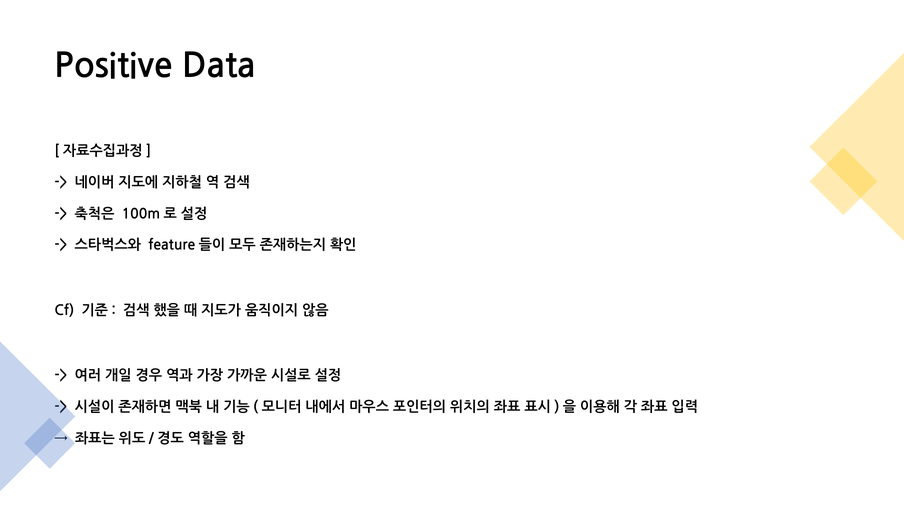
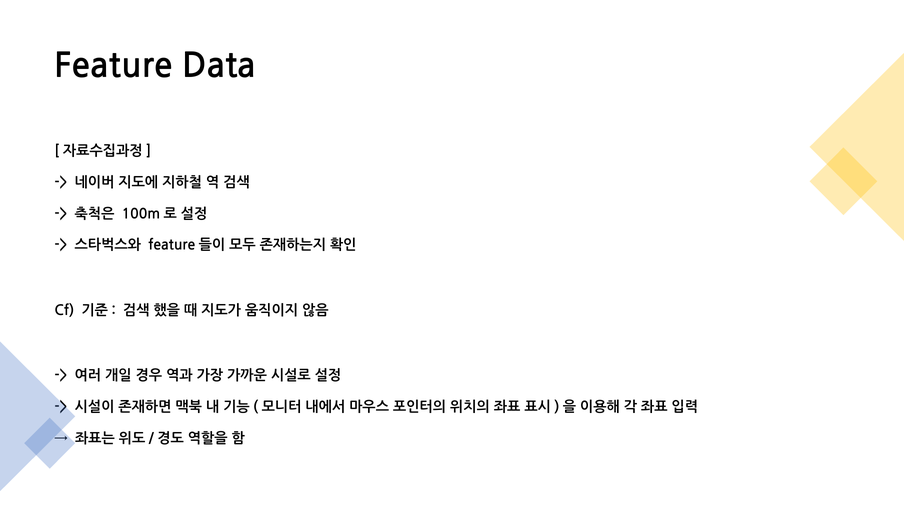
Positive: Positive -> Feature (113, 66)
